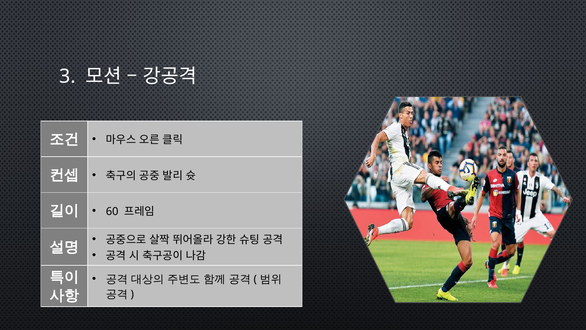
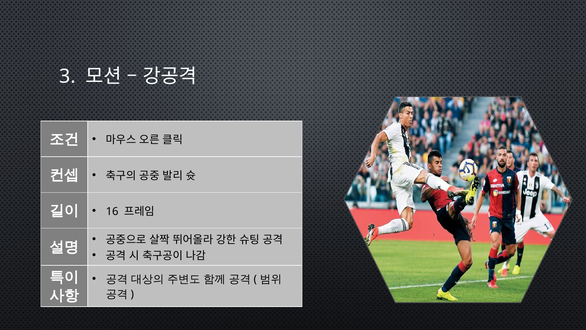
60: 60 -> 16 (112, 211)
